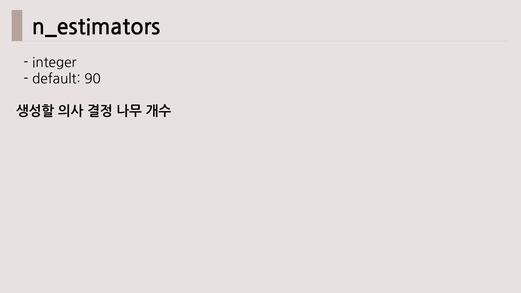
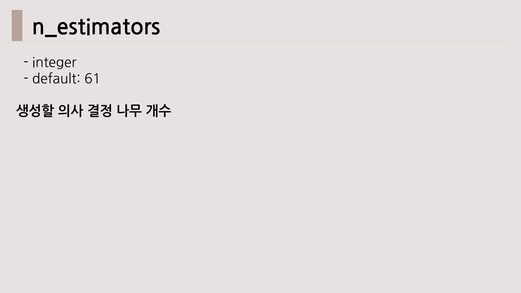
90: 90 -> 61 (93, 79)
